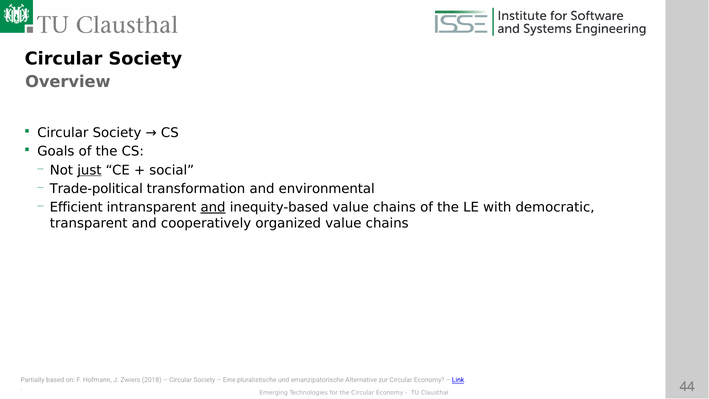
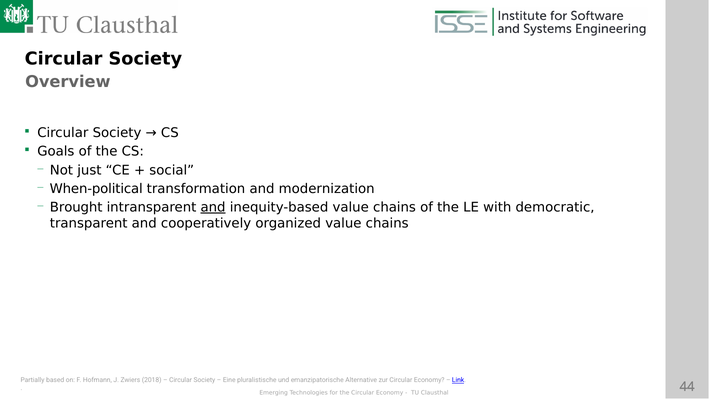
just underline: present -> none (89, 170)
Trade-political: Trade-political -> When-political (96, 189)
environmental: environmental -> modernization (327, 189)
Efficient: Efficient -> Brought (76, 207)
